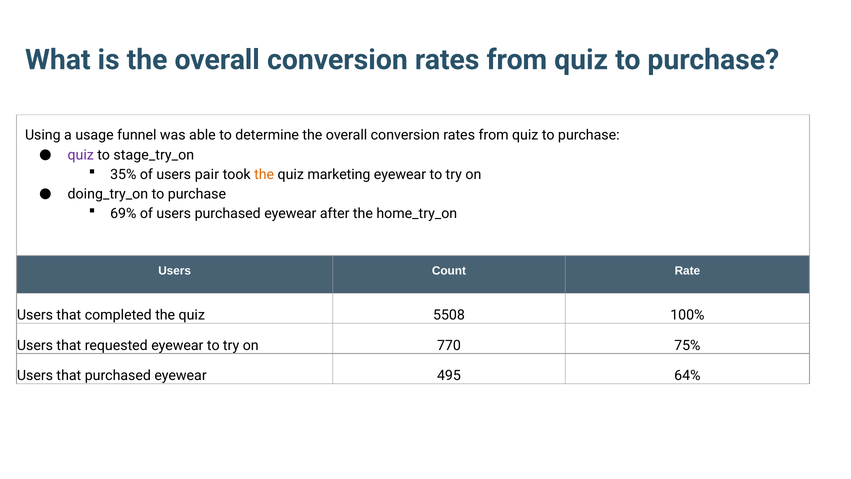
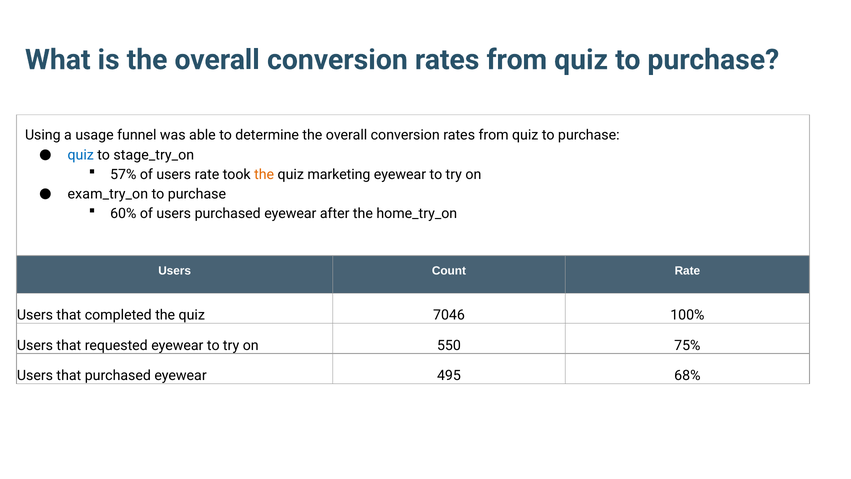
quiz colour: purple -> blue (81, 155)
35%: 35% -> 57% (123, 174)
users pair: pair -> rate (207, 174)
doing_try_on: doing_try_on -> exam_try_on (108, 194)
69%: 69% -> 60% (123, 213)
5508: 5508 -> 7046 (449, 315)
770: 770 -> 550 (449, 345)
64%: 64% -> 68% (687, 375)
